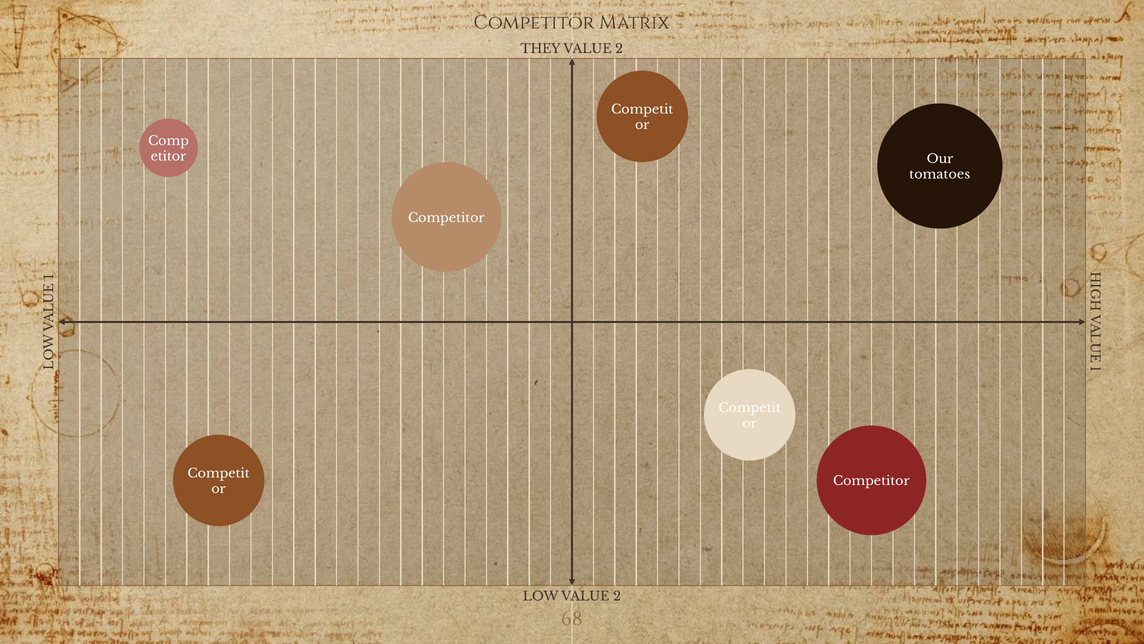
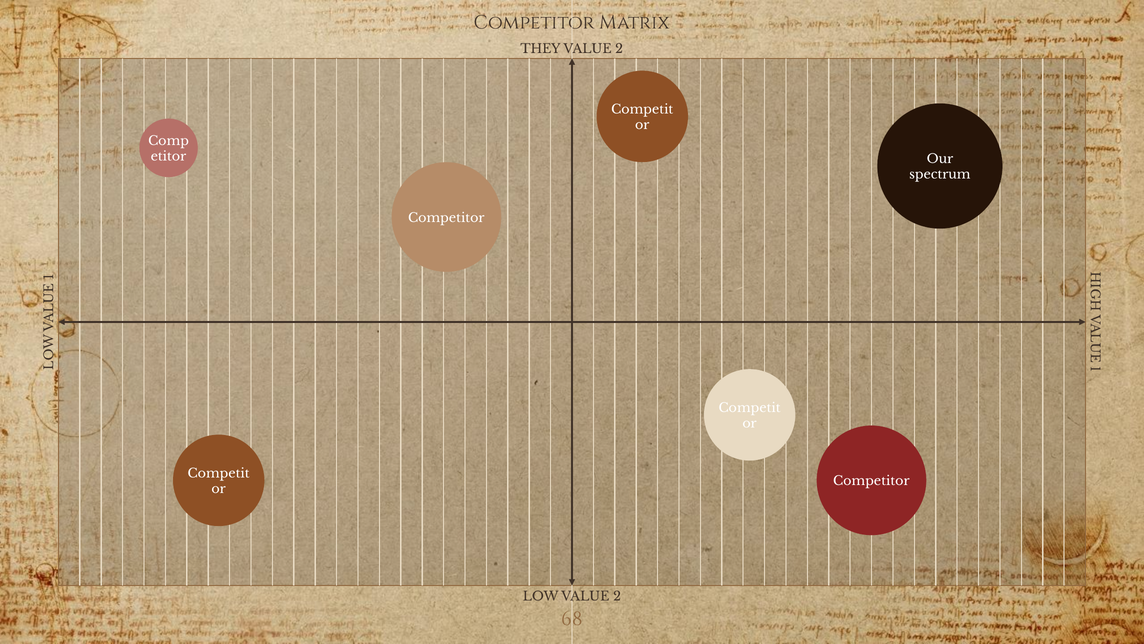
tomatoes: tomatoes -> spectrum (940, 174)
